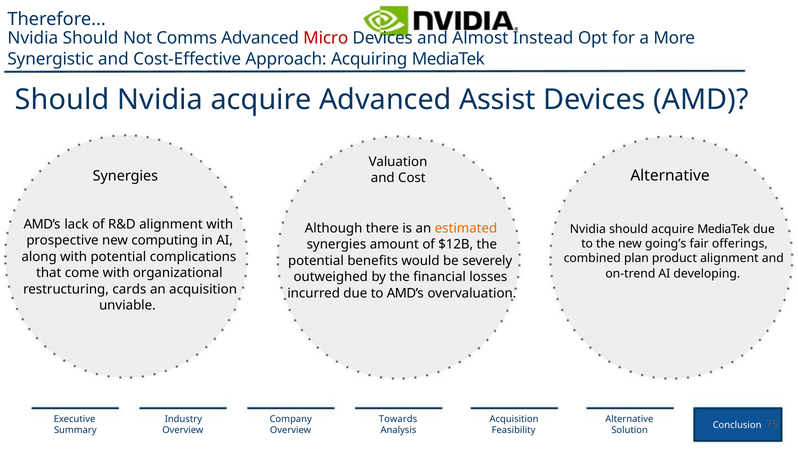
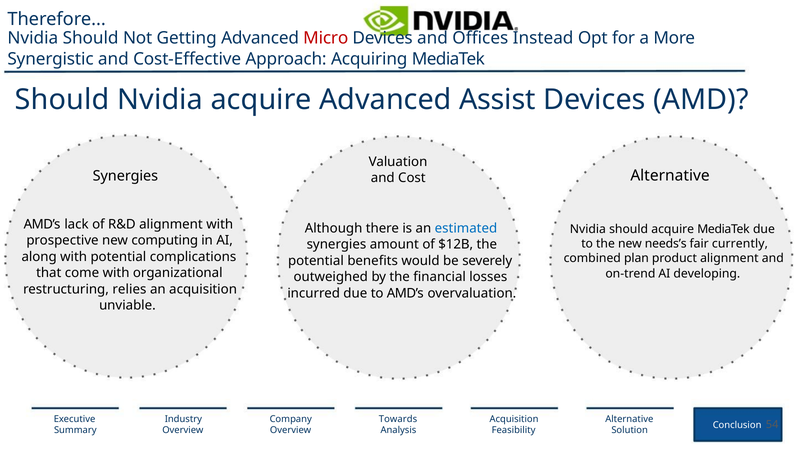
Comms: Comms -> Getting (187, 38)
Almost: Almost -> Oﬃces (480, 38)
estimated colour: orange -> blue (466, 228)
going’s: going’s -> needs’s (666, 244)
oﬀerings: oﬀerings -> currently (740, 244)
cards: cards -> relies (129, 289)
75: 75 -> 54 (772, 425)
